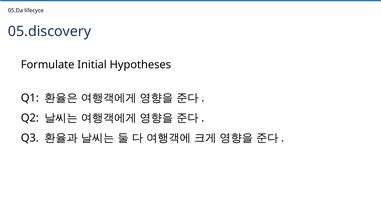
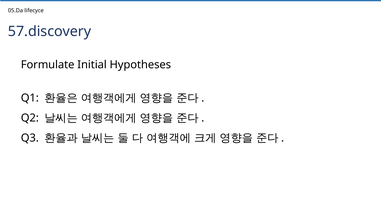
05.discovery: 05.discovery -> 57.discovery (50, 31)
